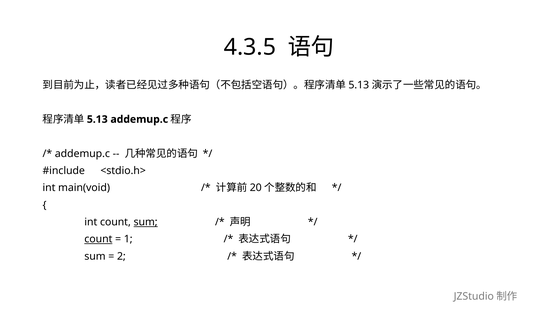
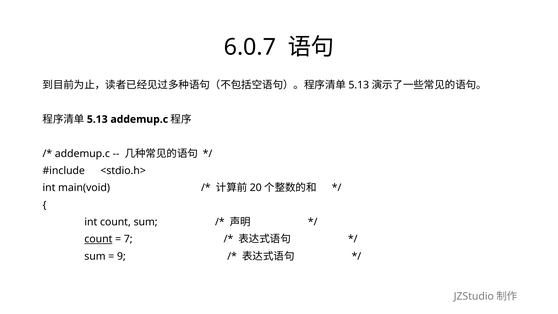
4.3.5: 4.3.5 -> 6.0.7 (250, 47)
sum underline: present -> none (146, 222)
1: 1 -> 7 (128, 239)
2: 2 -> 9 (121, 256)
